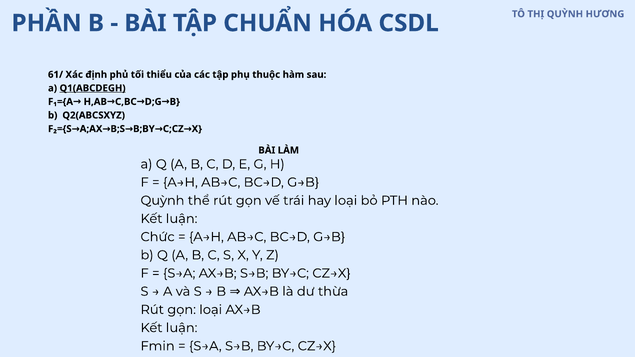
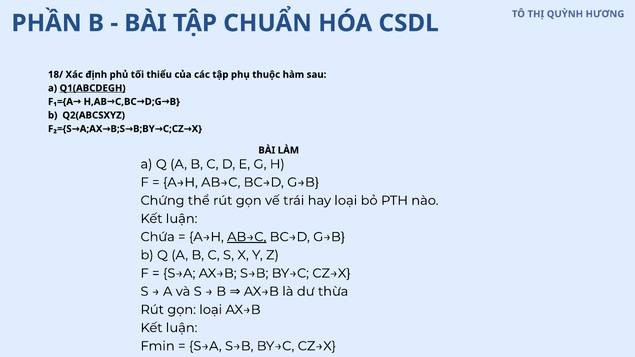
61/: 61/ -> 18/ (56, 75)
Quỳnh: Quỳnh -> Chứng (162, 201)
Chức: Chức -> Chứa (158, 237)
AB→C underline: none -> present (247, 237)
